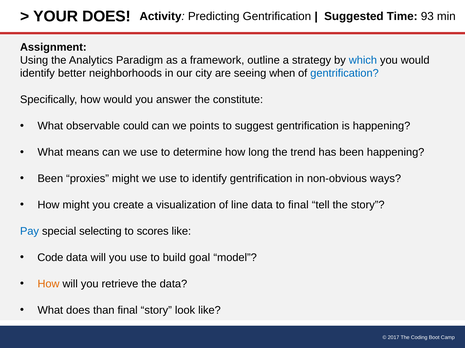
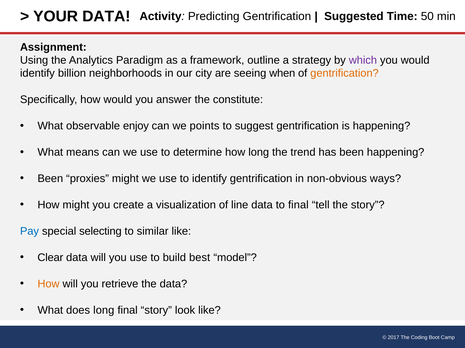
YOUR DOES: DOES -> DATA (106, 17)
93: 93 -> 50 (427, 16)
which colour: blue -> purple (363, 60)
better: better -> billion (72, 74)
gentrification colour: blue -> orange (345, 74)
could: could -> enjoy (136, 126)
scores: scores -> similar (153, 232)
Code: Code -> Clear (50, 258)
goal: goal -> best (200, 258)
does than: than -> long (104, 311)
